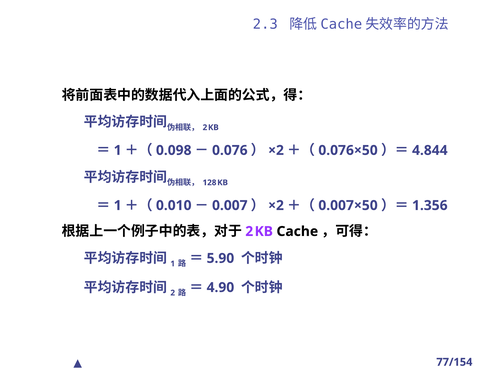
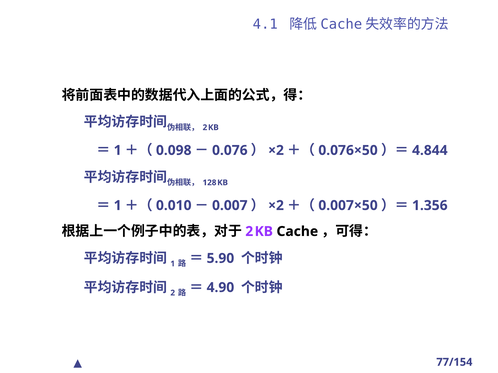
2.3: 2.3 -> 4.1 (265, 24)
